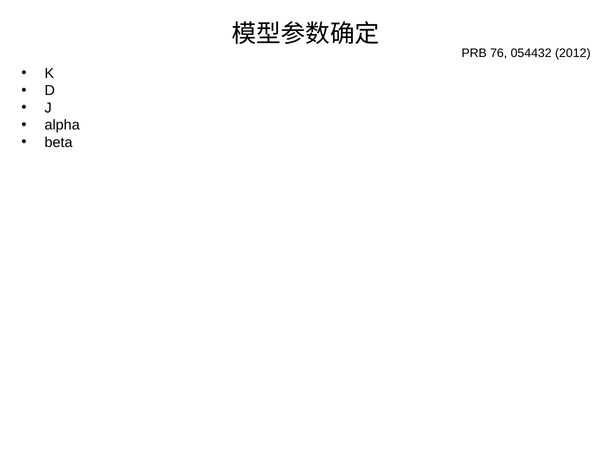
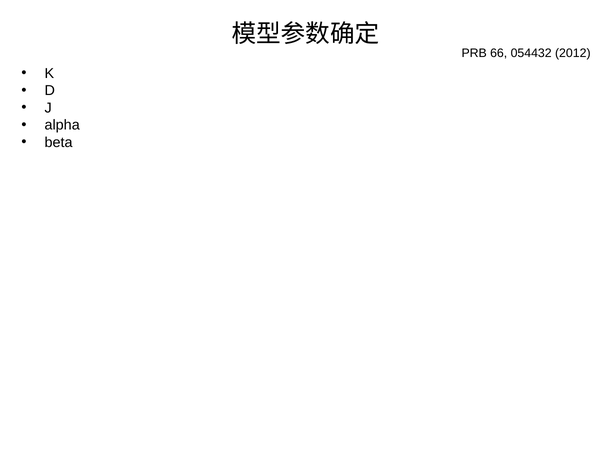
76: 76 -> 66 (499, 53)
